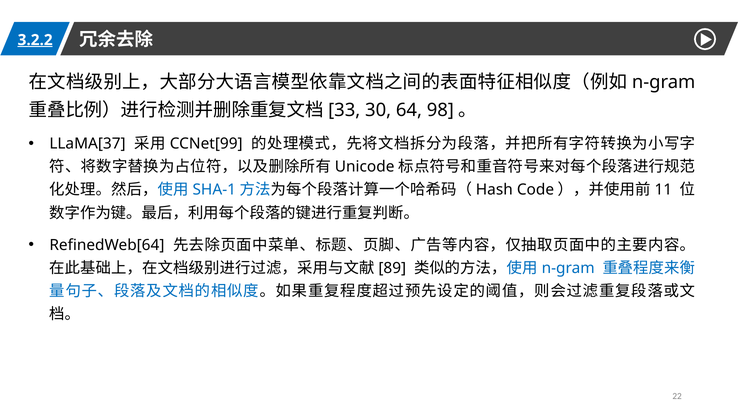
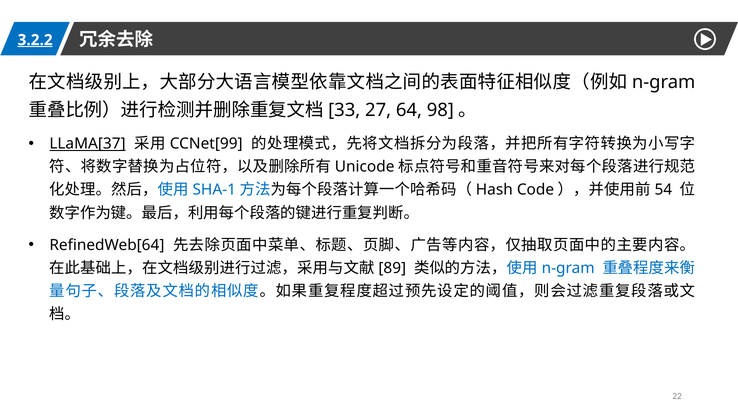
30: 30 -> 27 (378, 110)
LLaMA[37 underline: none -> present (88, 144)
11: 11 -> 54 (663, 190)
